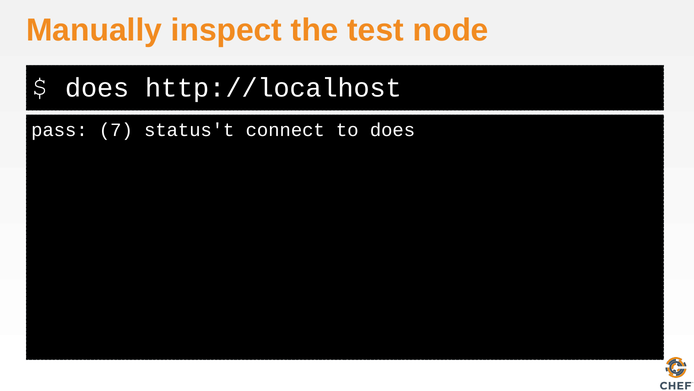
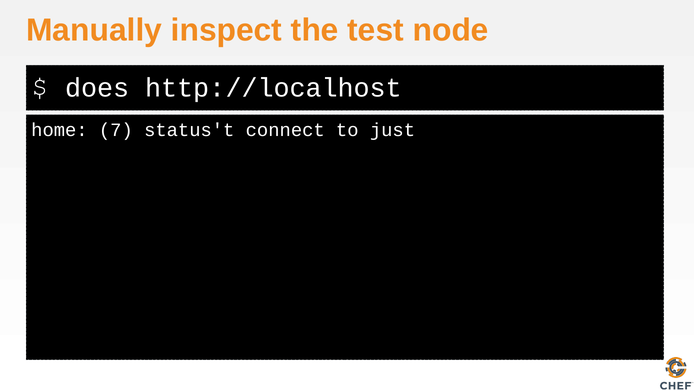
pass: pass -> home (59, 130)
to does: does -> just (392, 130)
